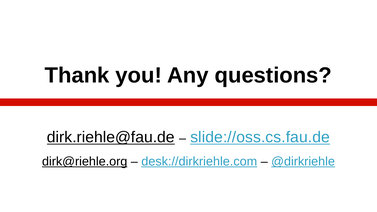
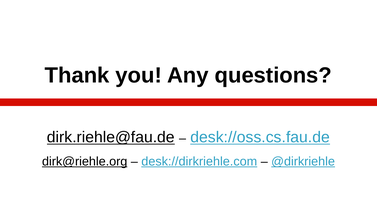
slide://oss.cs.fau.de: slide://oss.cs.fau.de -> desk://oss.cs.fau.de (260, 137)
